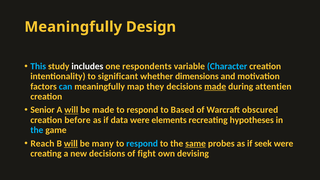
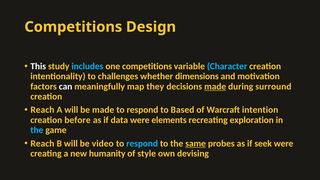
Meaningfully: Meaningfully -> Competitions (73, 27)
This colour: light blue -> white (38, 66)
includes colour: white -> light blue (87, 66)
one respondents: respondents -> competitions (147, 66)
significant: significant -> challenges (118, 76)
can colour: light blue -> white (66, 86)
attentien: attentien -> surround (273, 86)
Senior: Senior -> Reach (42, 110)
will underline: present -> none (71, 110)
obscured: obscured -> intention (260, 110)
hypotheses: hypotheses -> exploration (252, 120)
will underline: present -> none (71, 143)
many: many -> video (103, 143)
new decisions: decisions -> humanity (107, 153)
fight: fight -> style (147, 153)
